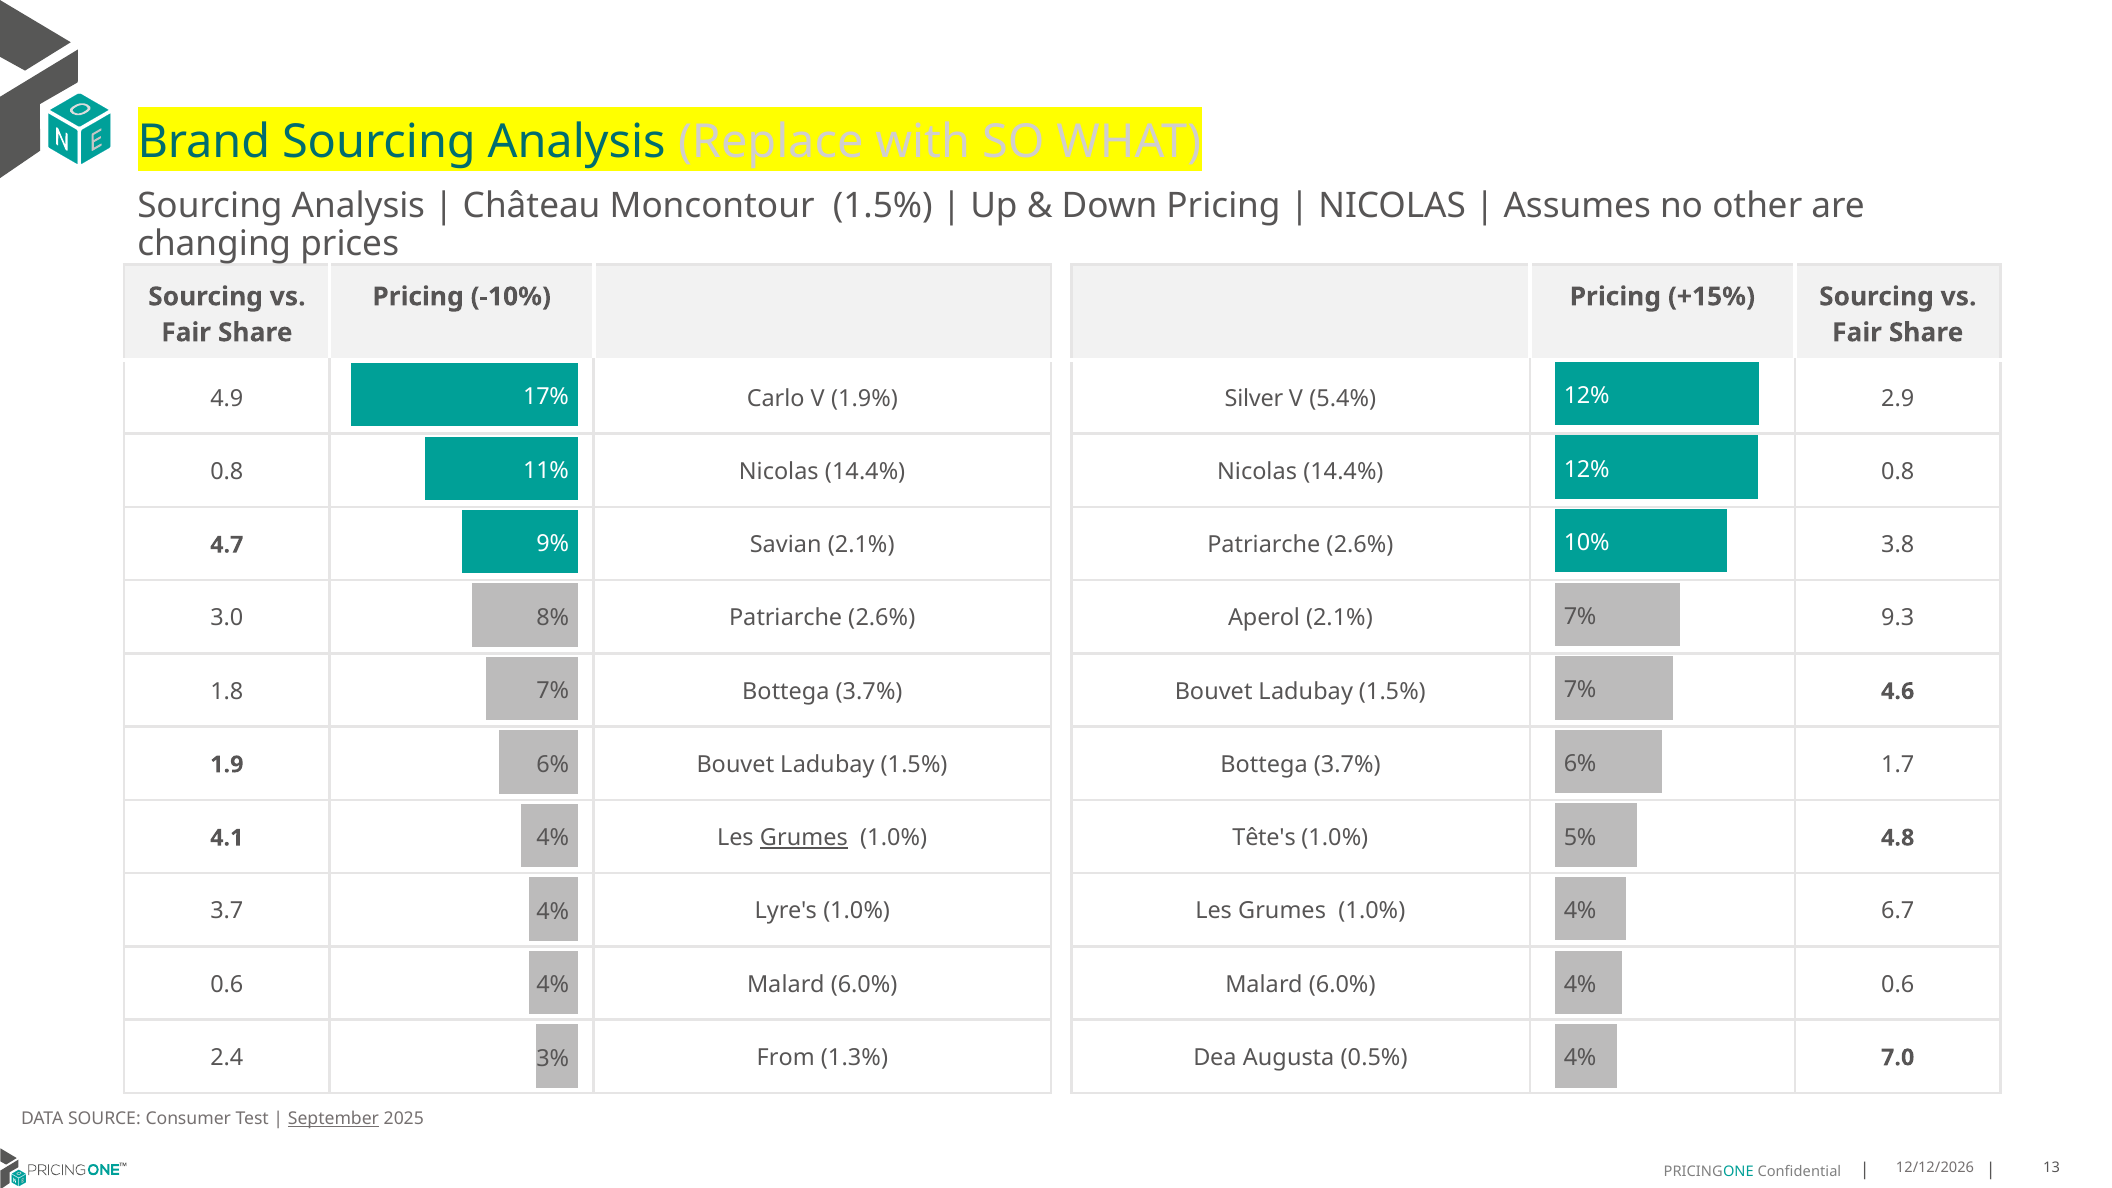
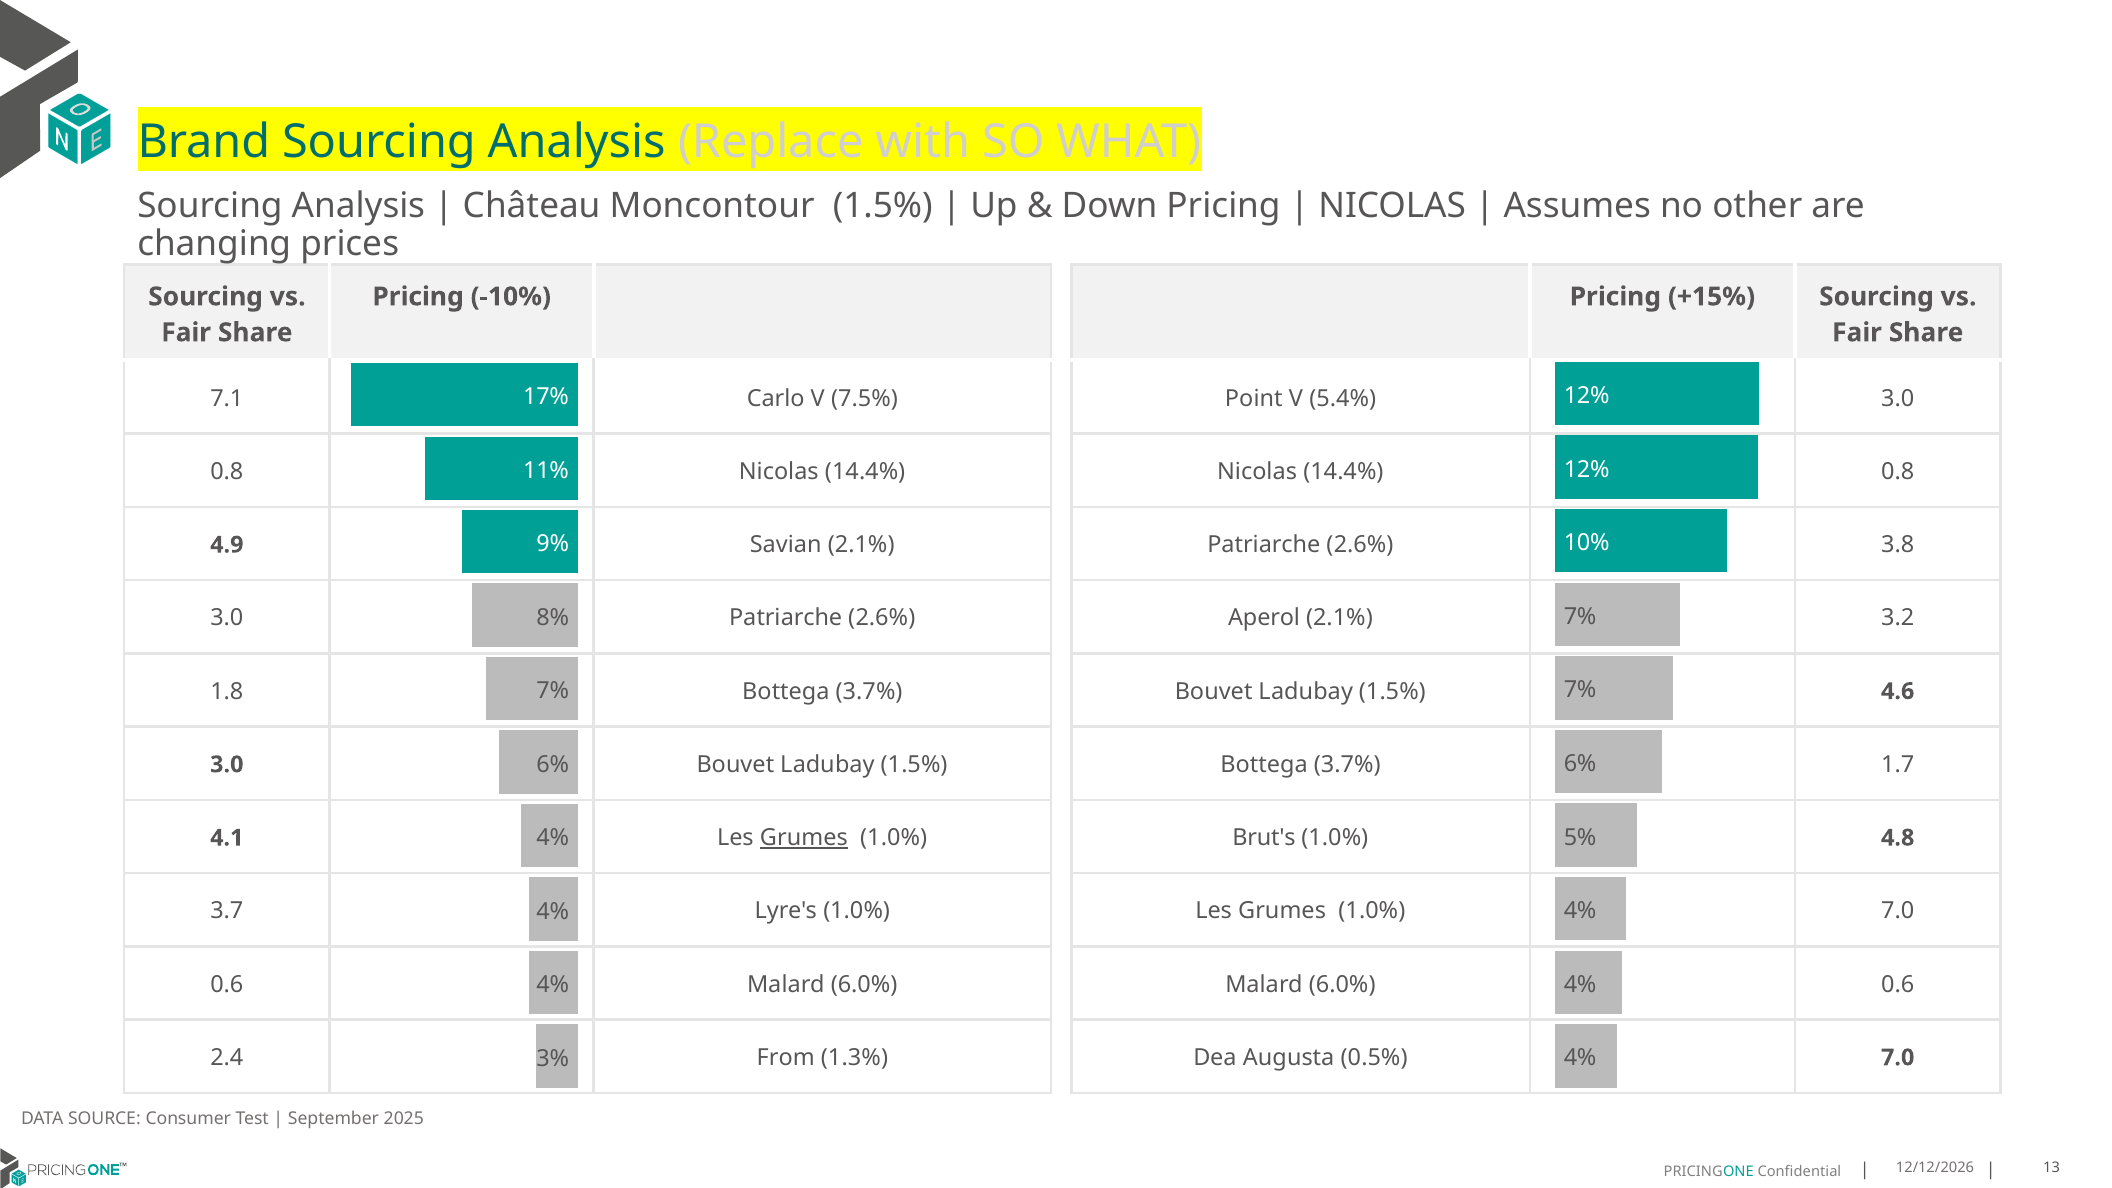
4.9: 4.9 -> 7.1 (227, 398)
1.9%: 1.9% -> 7.5% (865, 398)
Silver: Silver -> Point (1254, 398)
5.4% 2.9: 2.9 -> 3.0 (1898, 398)
4.7: 4.7 -> 4.9 (227, 545)
9.3: 9.3 -> 3.2 (1898, 618)
1.9: 1.9 -> 3.0 (227, 765)
Tête's: Tête's -> Brut's (1264, 838)
1.0% 6.7: 6.7 -> 7.0 (1898, 911)
September underline: present -> none (333, 1119)
